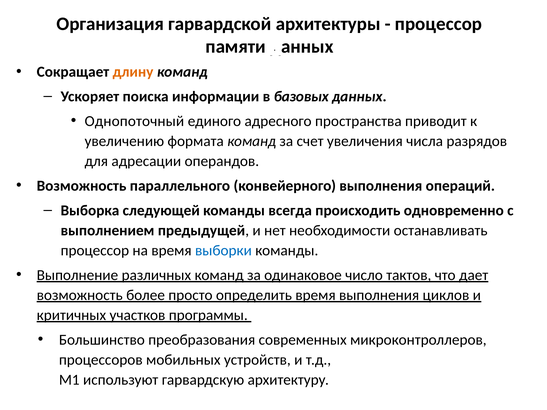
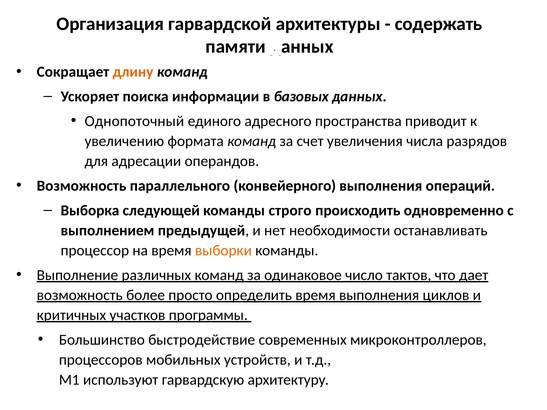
процессор: процессор -> содержать (439, 24)
всегда: всегда -> строго (290, 210)
выборки colour: blue -> orange (223, 251)
преобразования: преобразования -> быстродействие (202, 340)
